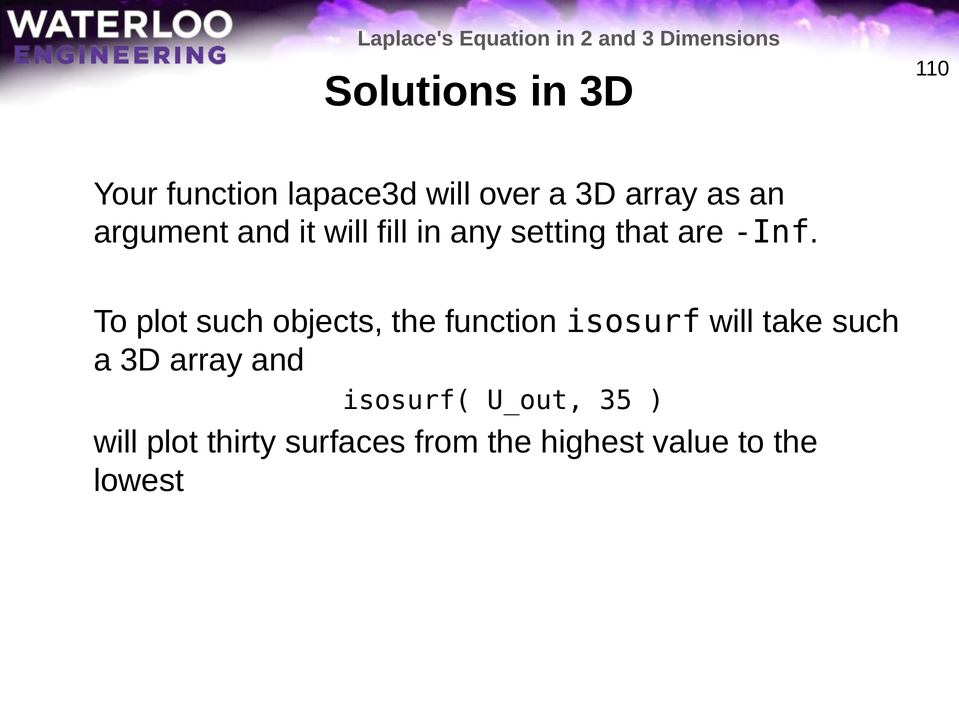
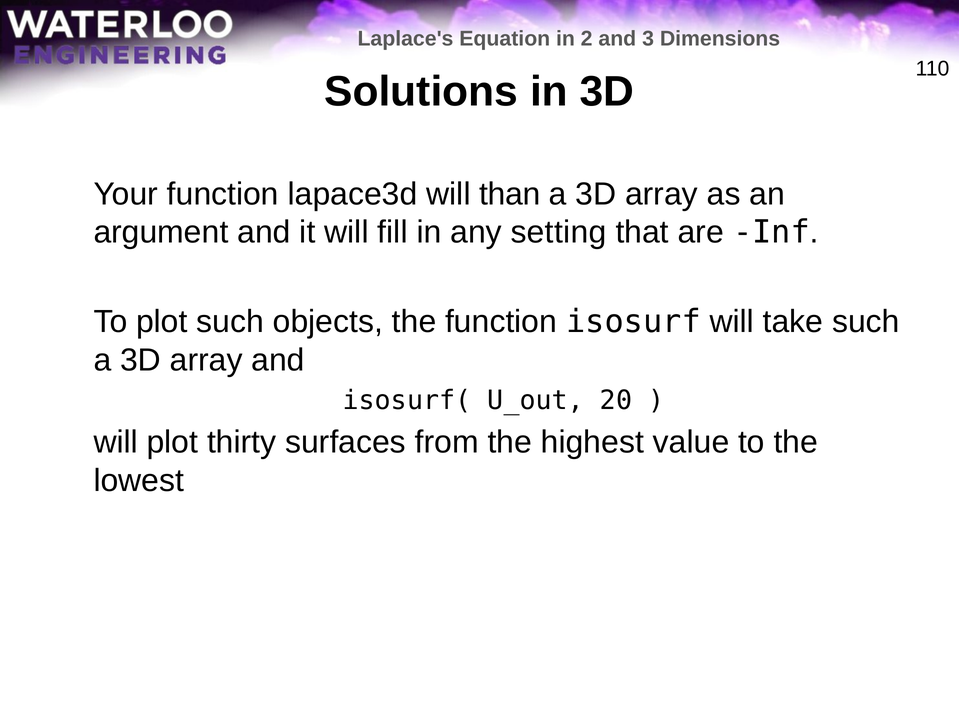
over: over -> than (510, 194)
35: 35 -> 20 (616, 400)
